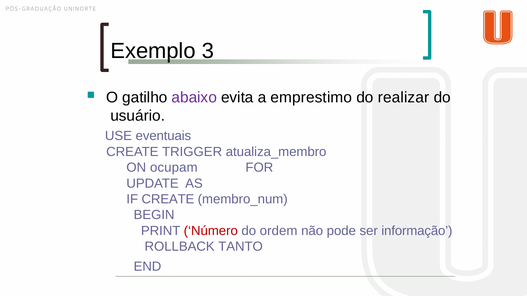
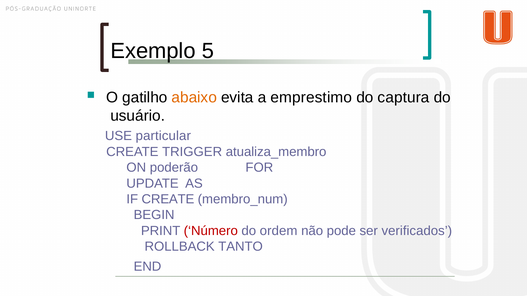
3: 3 -> 5 (208, 51)
abaixo colour: purple -> orange (194, 98)
realizar: realizar -> captura (404, 98)
eventuais: eventuais -> particular (163, 136)
ocupam: ocupam -> poderão (174, 168)
informação: informação -> verificados (417, 231)
